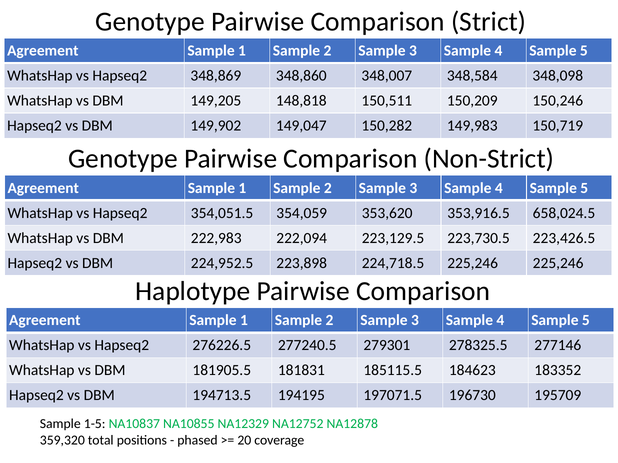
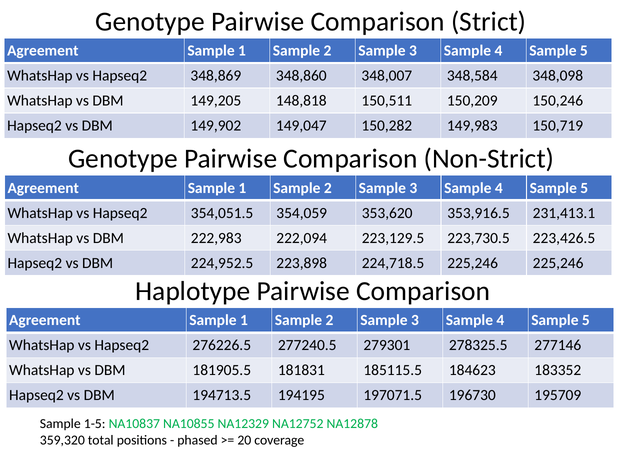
658,024.5: 658,024.5 -> 231,413.1 (564, 213)
